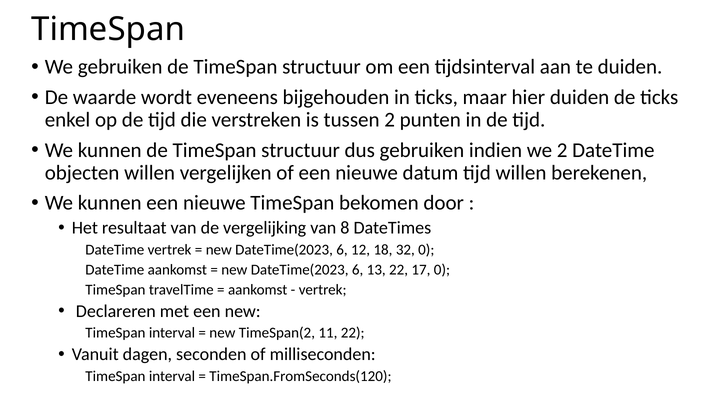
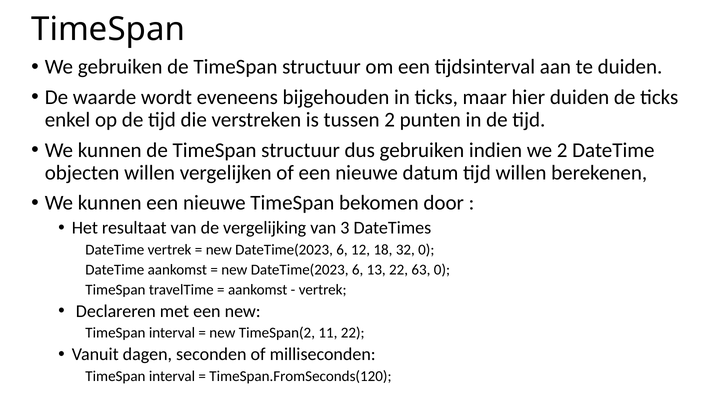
8: 8 -> 3 (345, 228)
17: 17 -> 63 (421, 269)
